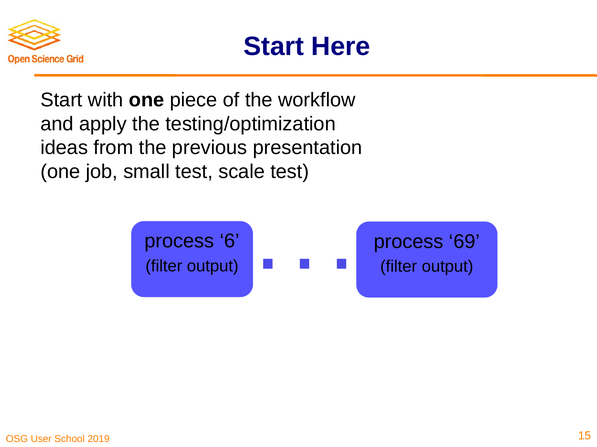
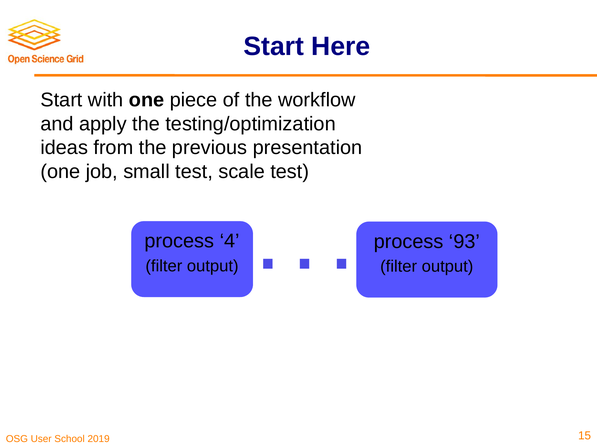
6: 6 -> 4 (230, 241)
69: 69 -> 93 (464, 242)
